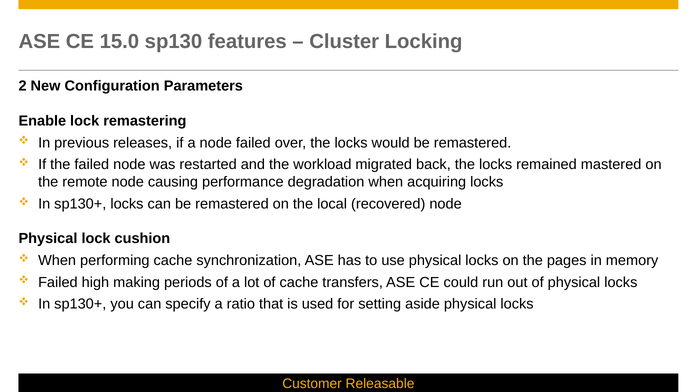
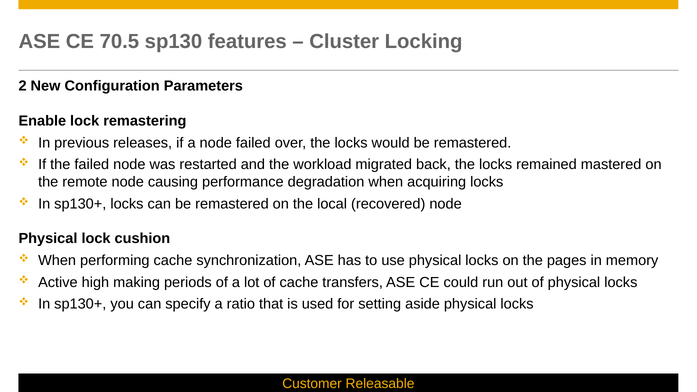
15.0: 15.0 -> 70.5 (119, 42)
Failed: Failed -> Active (58, 282)
